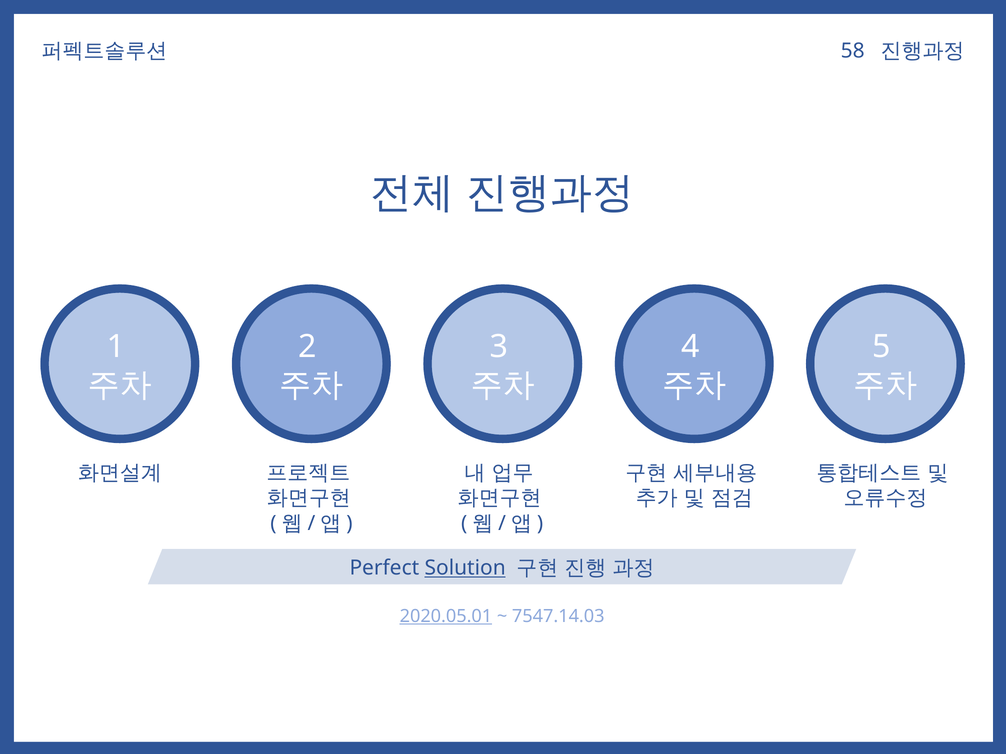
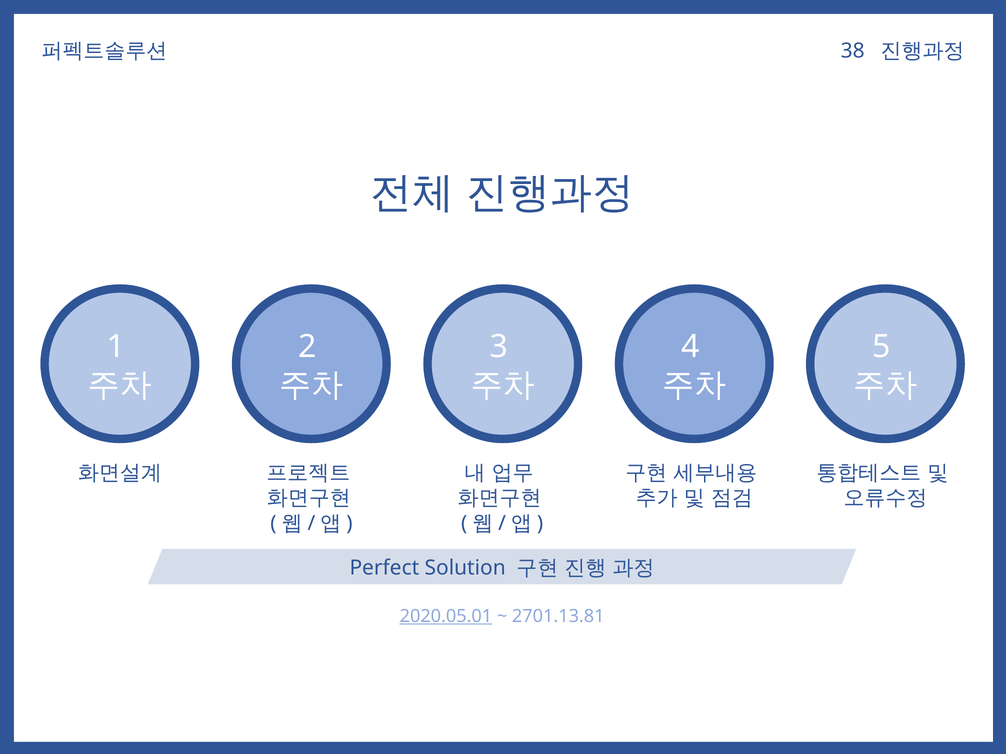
58: 58 -> 38 (853, 51)
Solution underline: present -> none (465, 568)
7547.14.03: 7547.14.03 -> 2701.13.81 (558, 617)
